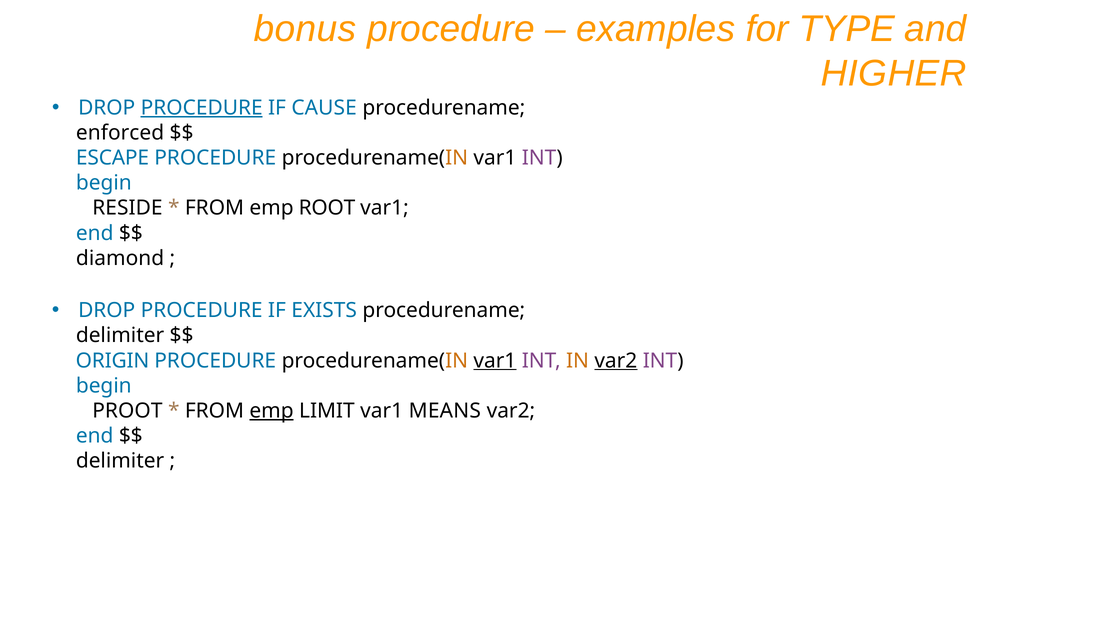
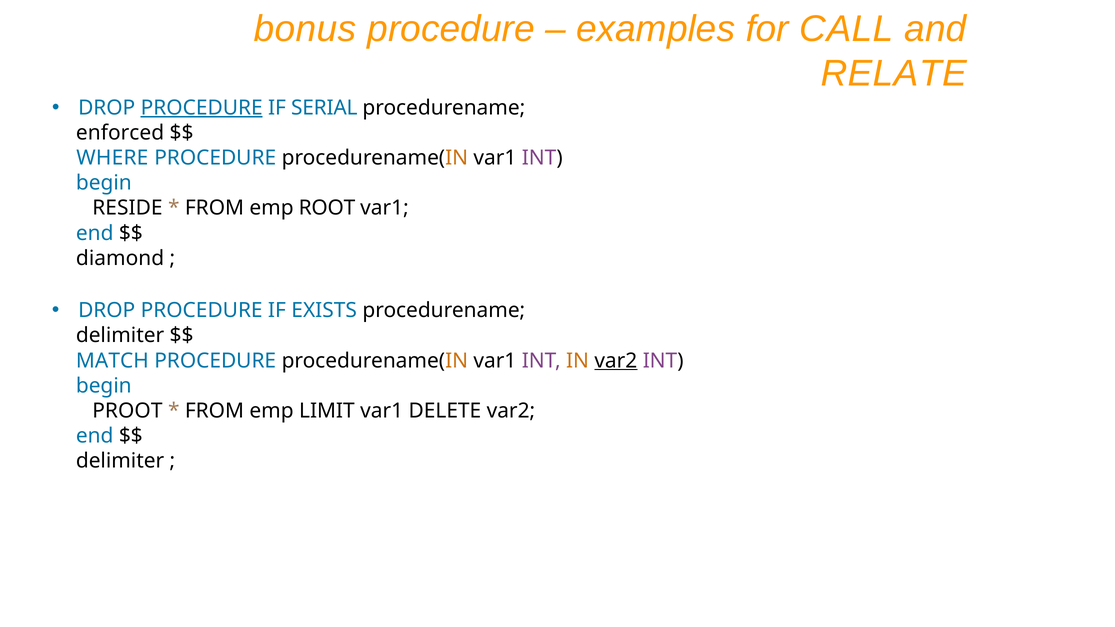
TYPE: TYPE -> CALL (847, 29)
HIGHER: HIGHER -> RELATE (894, 74)
CAUSE: CAUSE -> SERIAL (324, 108)
ESCAPE: ESCAPE -> WHERE (112, 158)
ORIGIN: ORIGIN -> MATCH (112, 361)
var1 underline: present -> none (495, 361)
emp underline: present -> none (272, 411)
MEANS: MEANS -> DELETE (445, 411)
